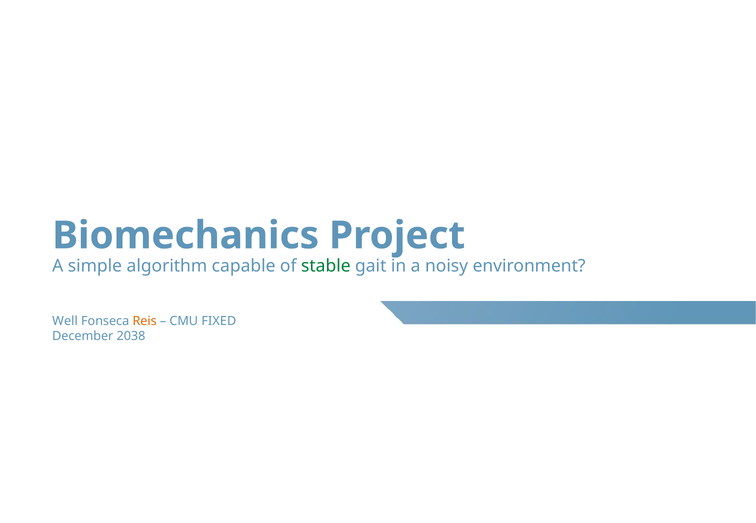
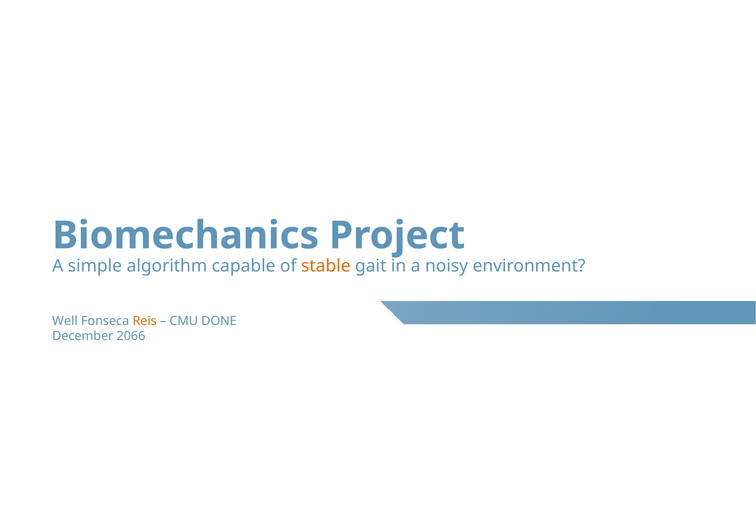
stable colour: green -> orange (326, 266)
FIXED: FIXED -> DONE (219, 321)
2038: 2038 -> 2066 (131, 336)
